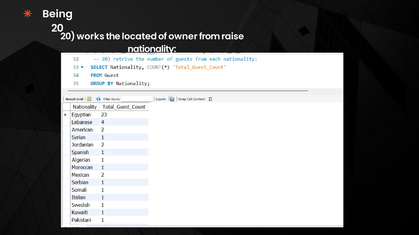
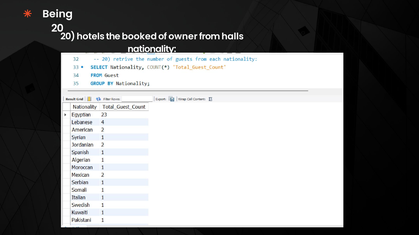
works: works -> hotels (91, 37)
located: located -> booked (139, 37)
raise: raise -> halls (233, 37)
